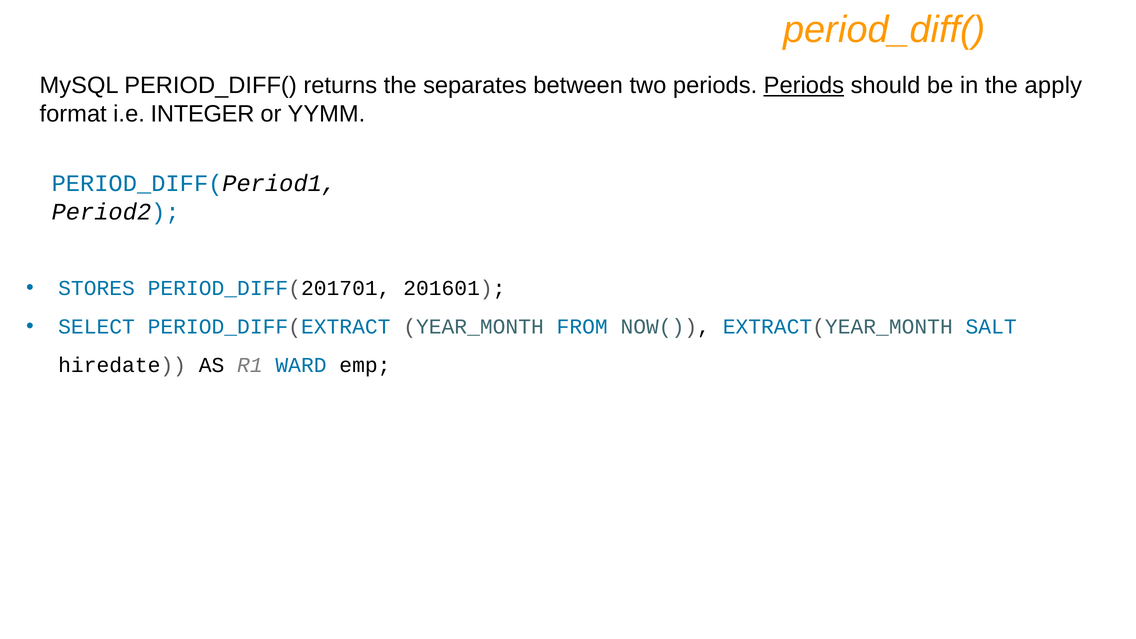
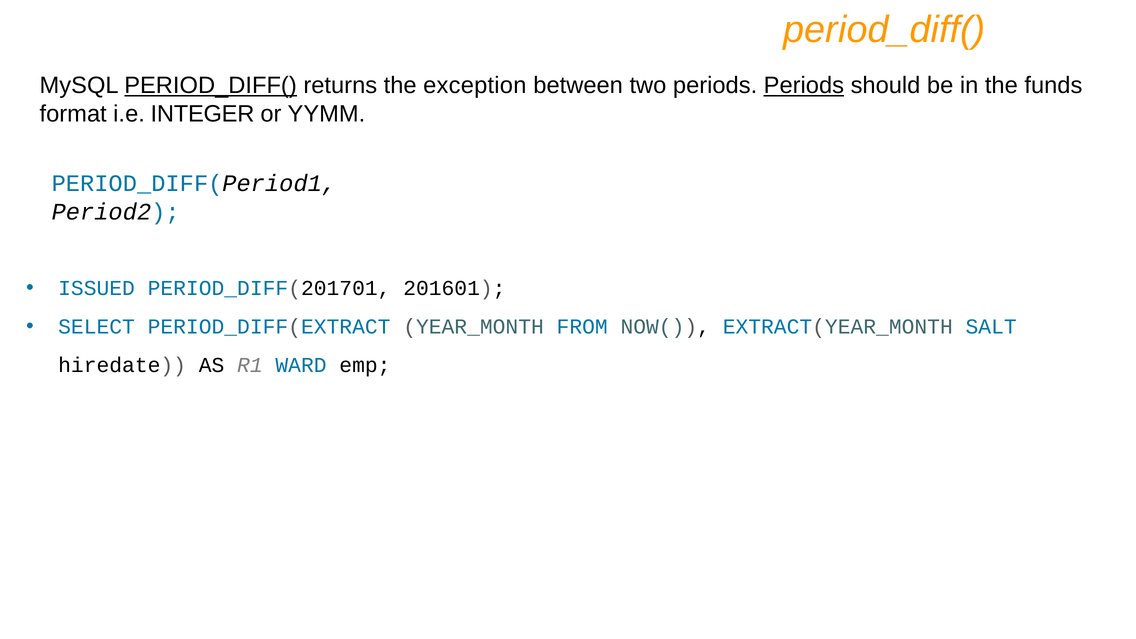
PERIOD_DIFF( underline: none -> present (211, 86)
separates: separates -> exception (475, 86)
apply: apply -> funds (1053, 86)
STORES: STORES -> ISSUED (97, 288)
